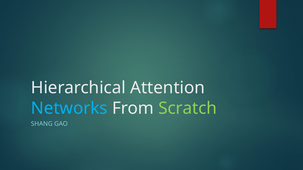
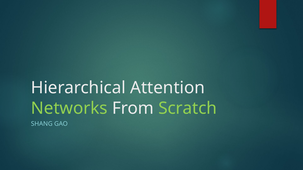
Networks colour: light blue -> light green (69, 109)
